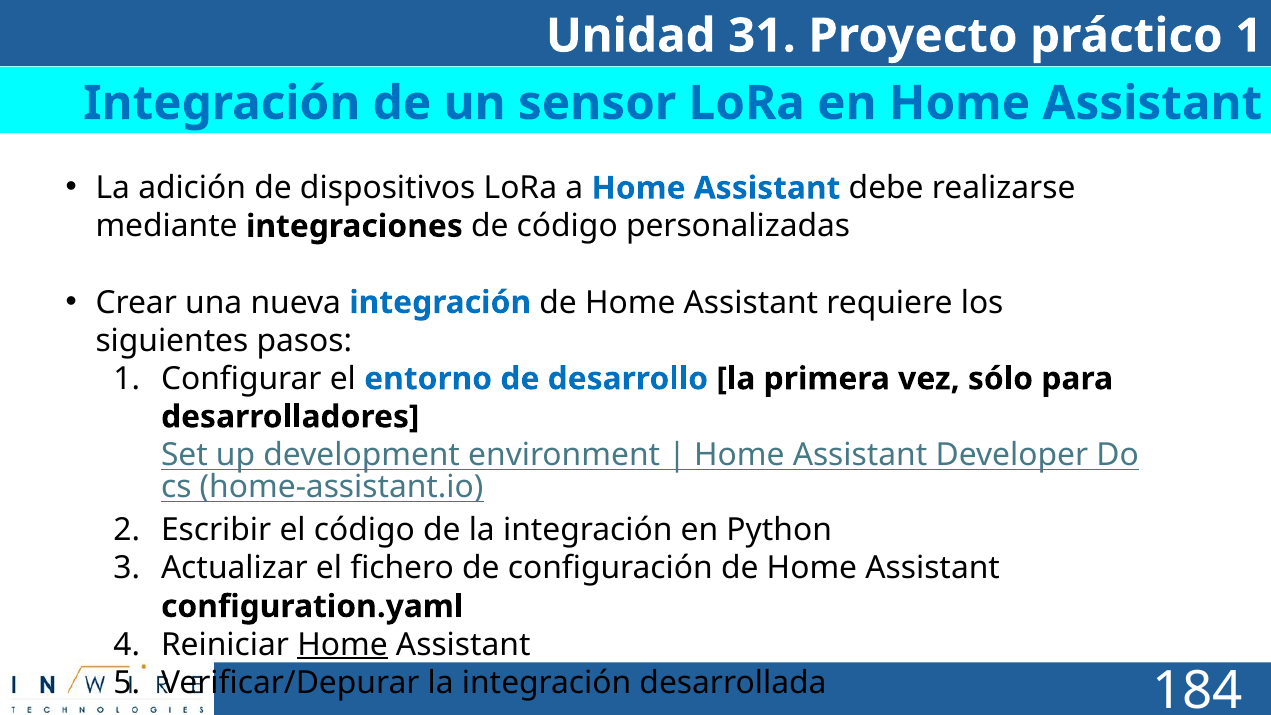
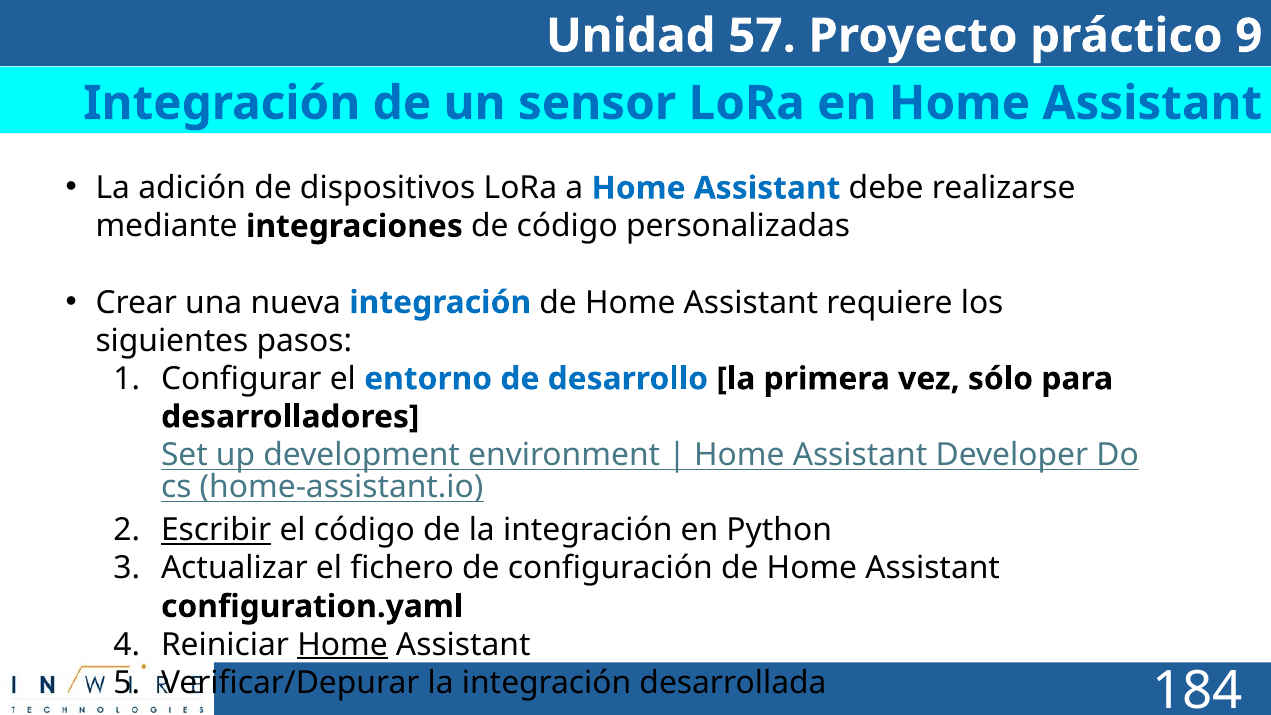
31: 31 -> 57 (762, 36)
práctico 1: 1 -> 9 (1249, 36)
Escribir underline: none -> present (216, 530)
